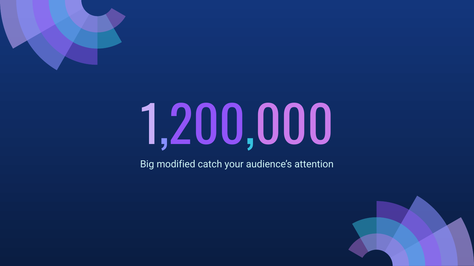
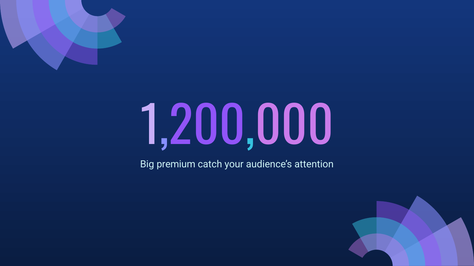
modified: modified -> premium (176, 165)
